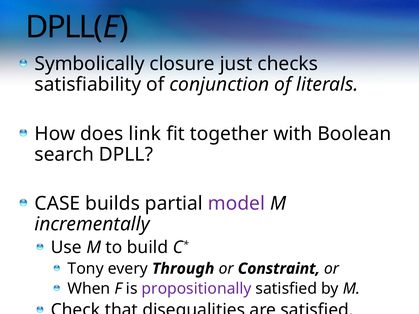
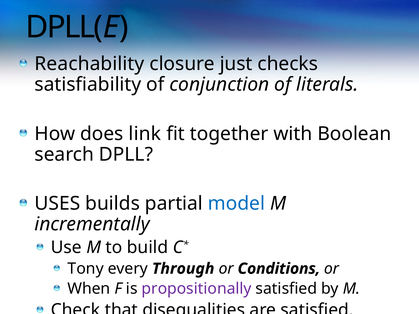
Symbolically: Symbolically -> Reachability (90, 64)
CASE: CASE -> USES (57, 204)
model colour: purple -> blue (237, 204)
Constraint: Constraint -> Conditions (279, 269)
